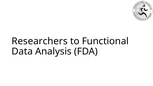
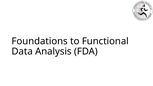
Researchers: Researchers -> Foundations (40, 41)
